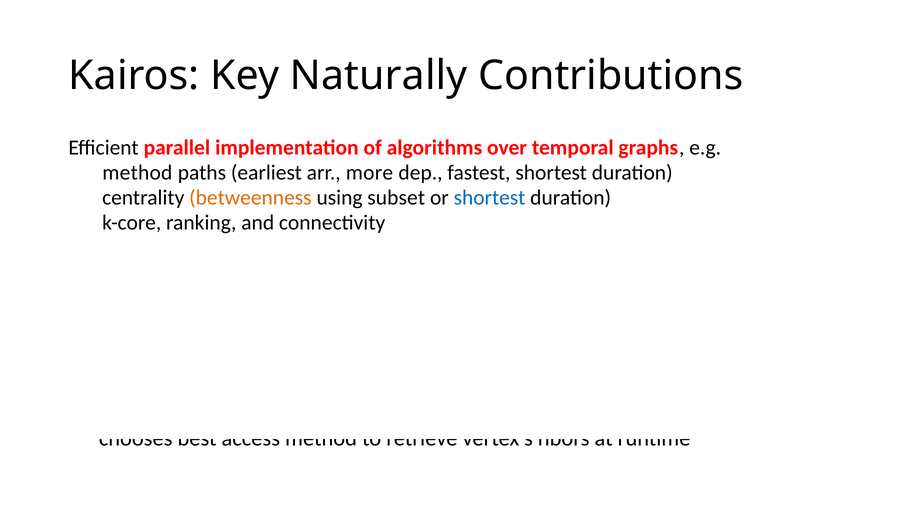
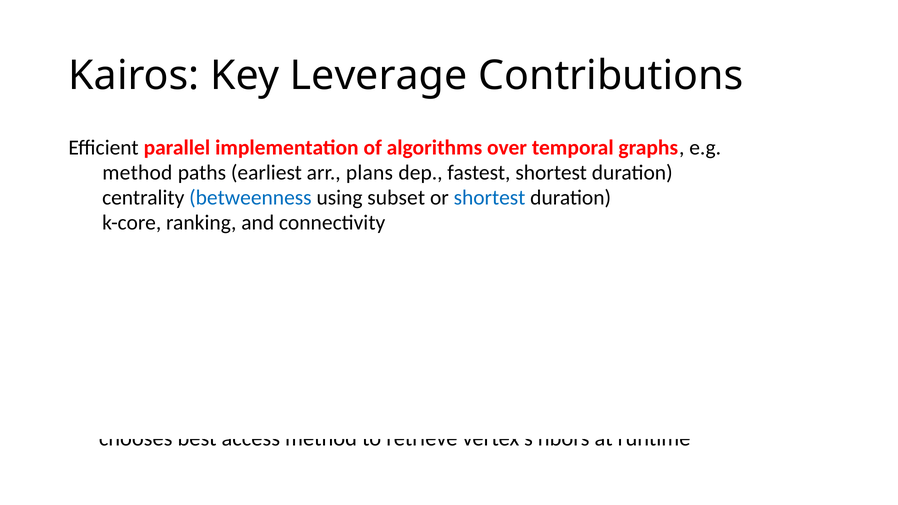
Naturally: Naturally -> Leverage (379, 75)
more: more -> plans (369, 173)
betweenness colour: orange -> blue (250, 198)
